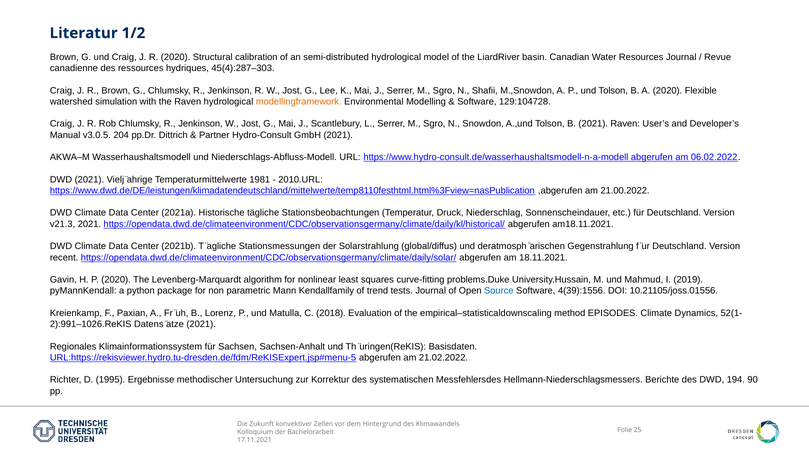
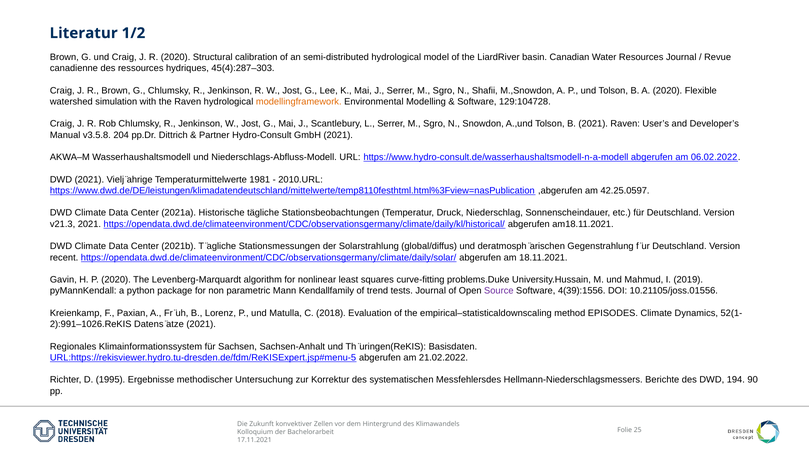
v3.0.5: v3.0.5 -> v3.5.8 (97, 135)
21.00.2022: 21.00.2022 -> 42.25.0597 (625, 191)
Source colour: blue -> purple (499, 291)
